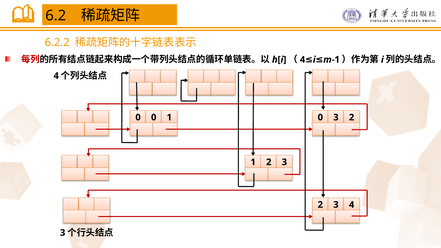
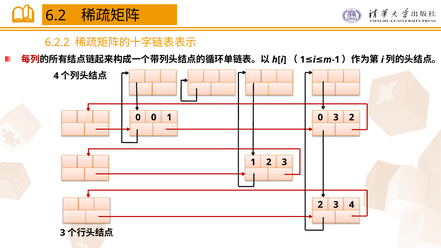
4: 4 -> 1 (303, 60)
